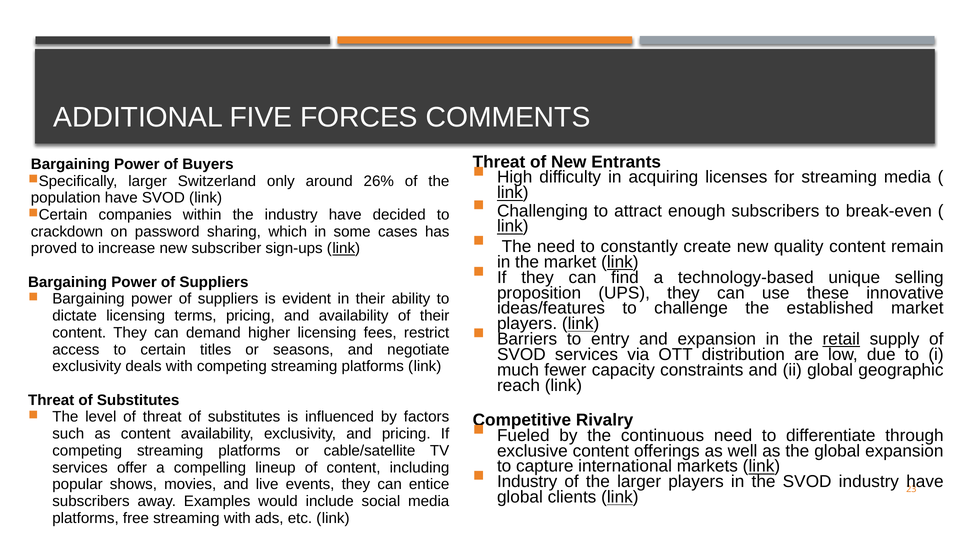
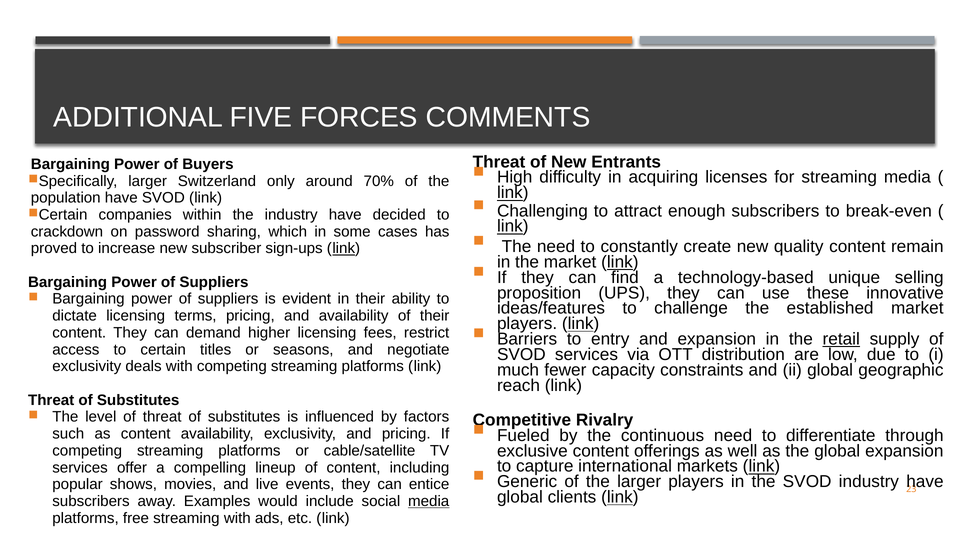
26%: 26% -> 70% (379, 181)
Industry: Industry -> Generic (527, 481)
media underline: none -> present (429, 501)
